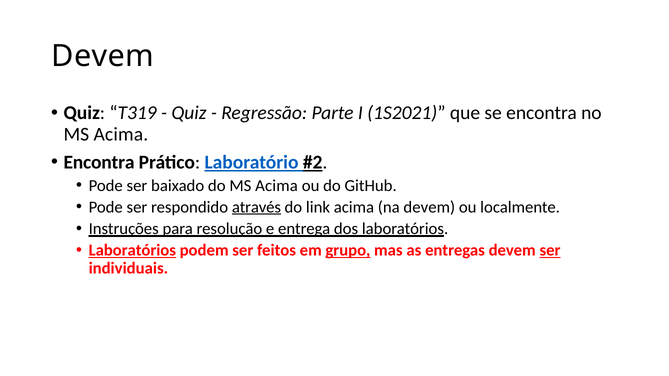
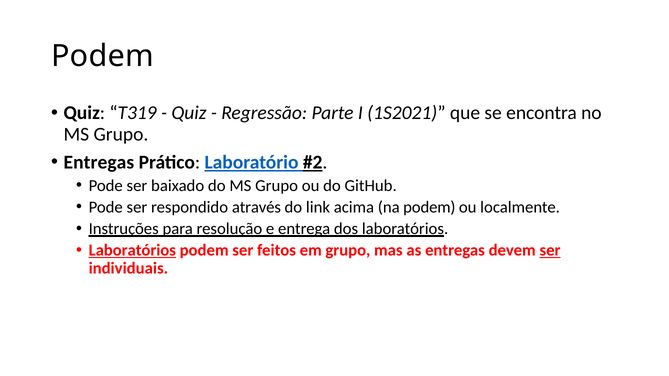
Devem: Devem -> Podem (103, 56)
Acima: Acima -> Grupo (121, 134)
Encontra: Encontra -> Entregas (99, 163)
do MS Acima: Acima -> Grupo (277, 186)
através underline: present -> none (256, 207)
na devem: devem -> podem (429, 207)
grupo underline: present -> none (348, 251)
